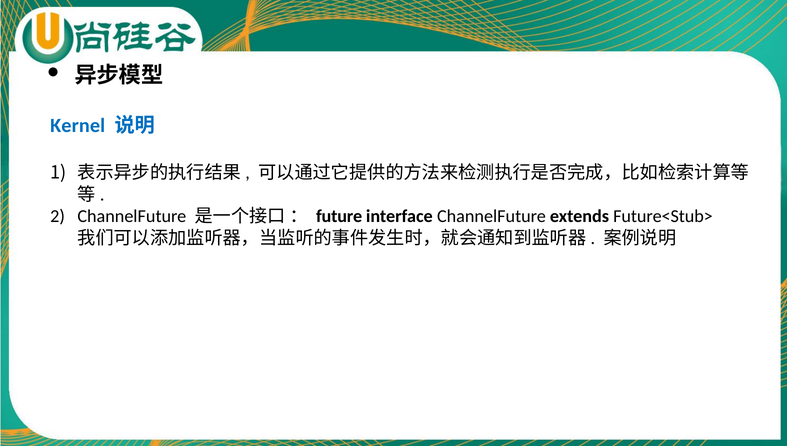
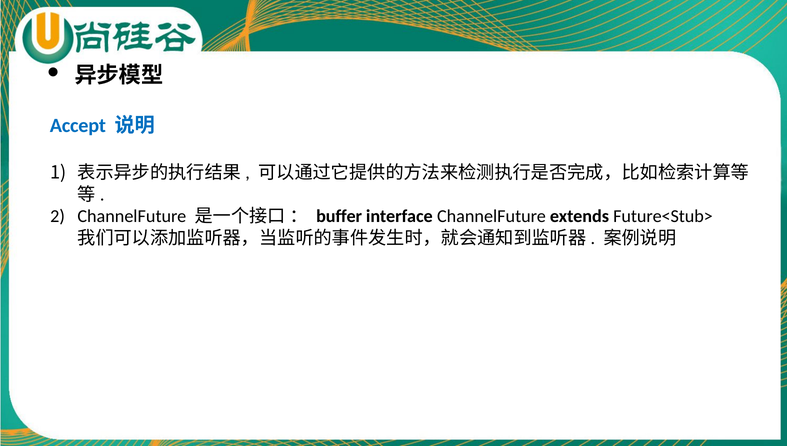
Kernel: Kernel -> Accept (78, 126)
future: future -> buffer (339, 217)
